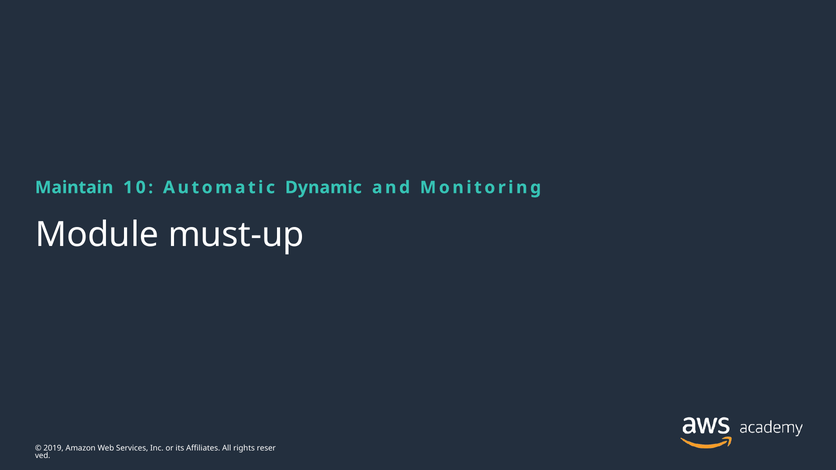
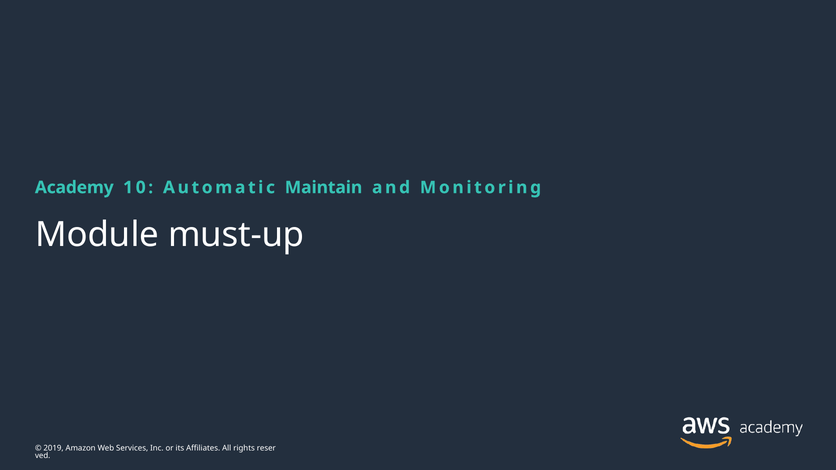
Maintain: Maintain -> Academy (74, 188)
Dynamic: Dynamic -> Maintain (324, 188)
